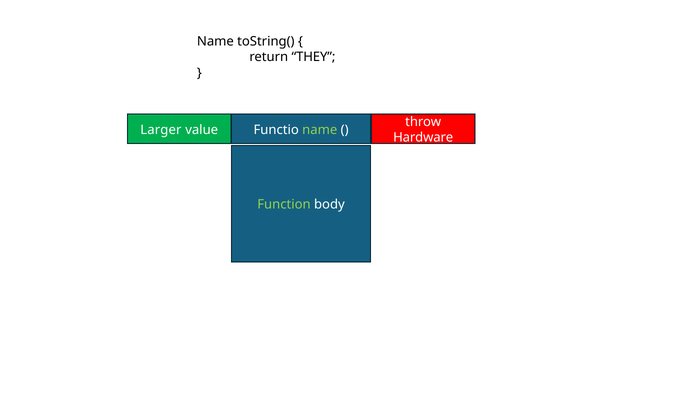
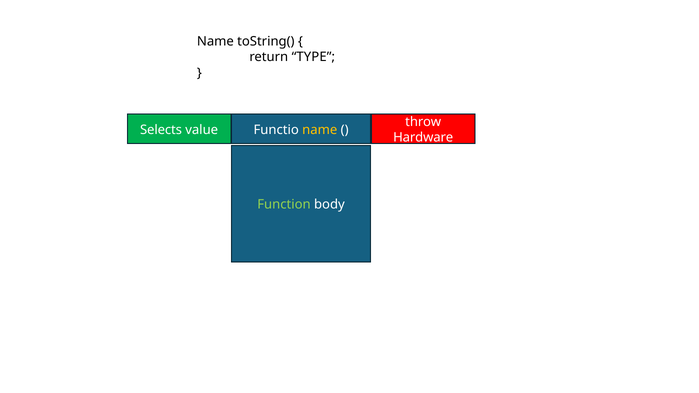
THEY: THEY -> TYPE (313, 57)
Larger: Larger -> Selects (161, 130)
name colour: light green -> yellow (320, 130)
